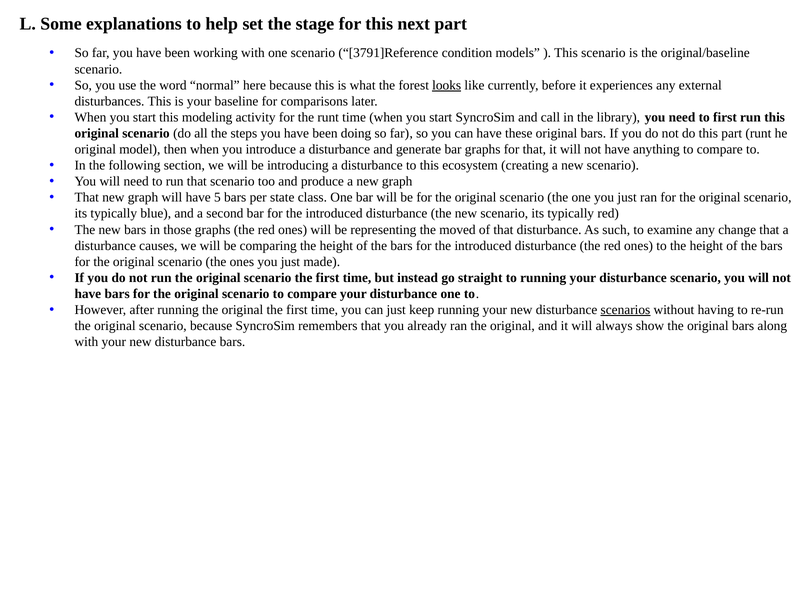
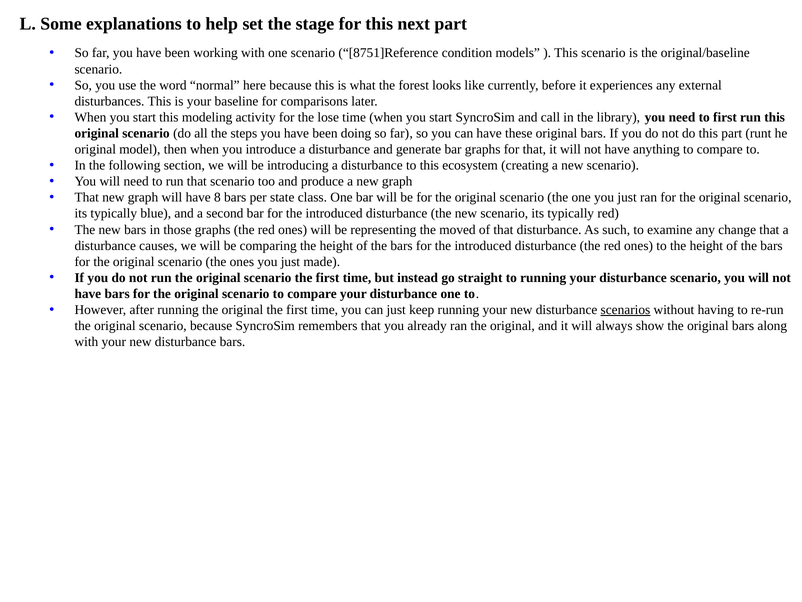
3791]Reference: 3791]Reference -> 8751]Reference (388, 53)
looks underline: present -> none (447, 85)
the runt: runt -> lose (328, 117)
5: 5 -> 8 (217, 197)
